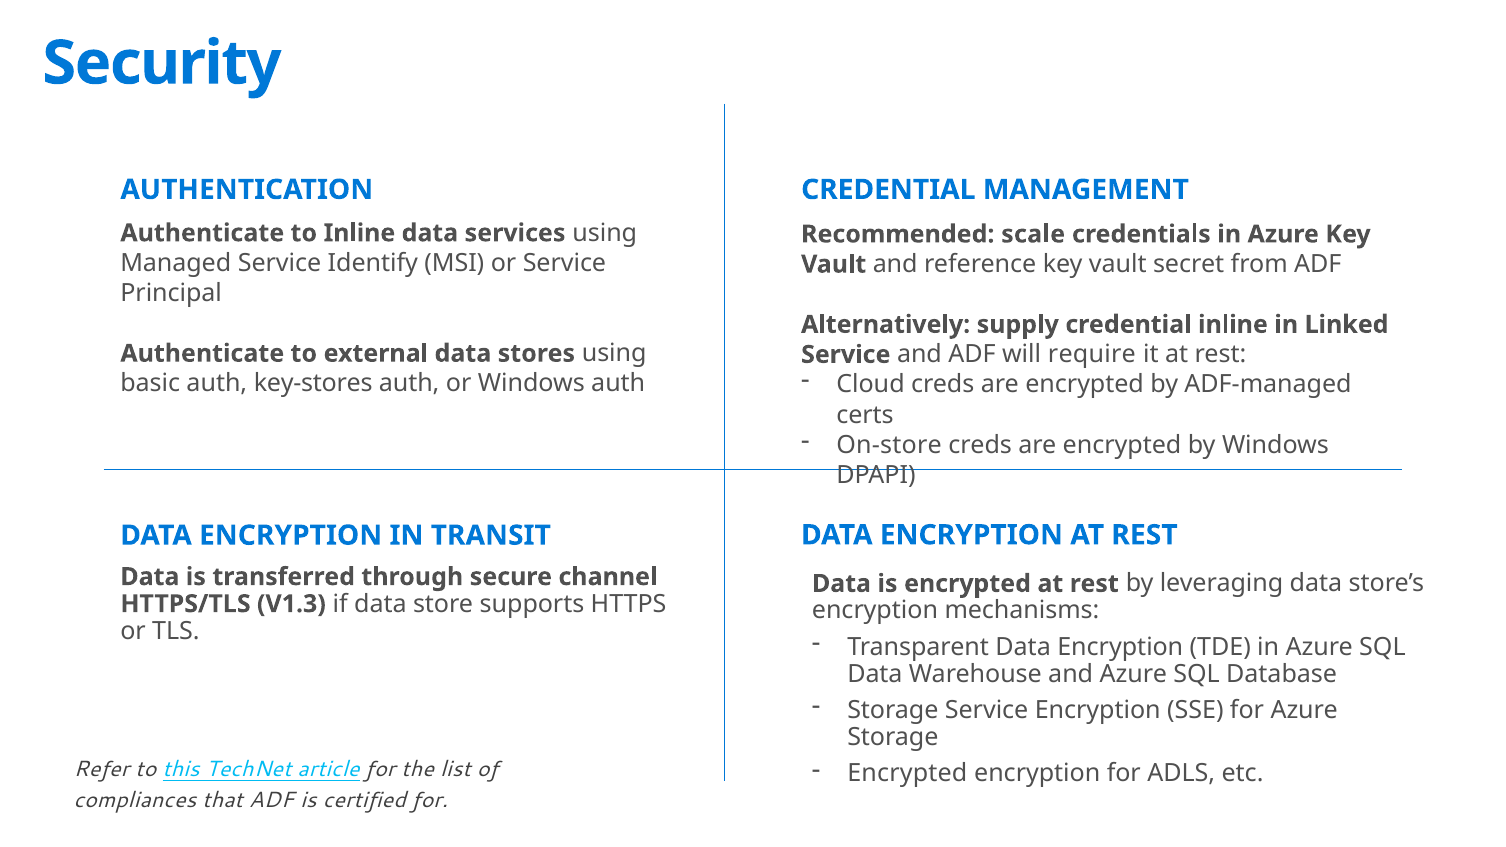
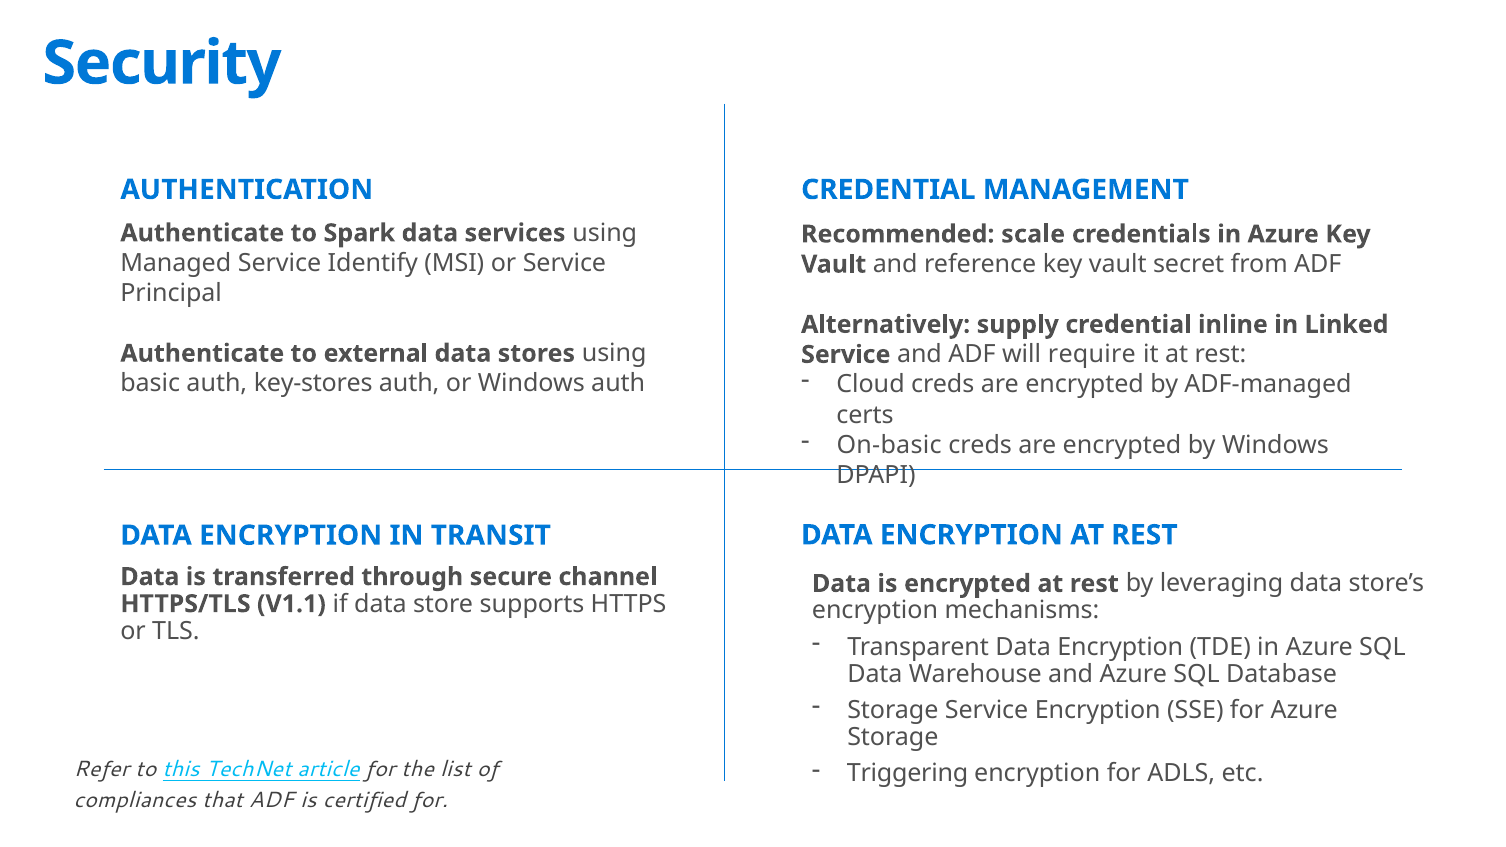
to Inline: Inline -> Spark (359, 233)
On-store: On-store -> On-basic (889, 445)
V1.3: V1.3 -> V1.1 (291, 604)
Encrypted: Encrypted -> Triggering (908, 774)
